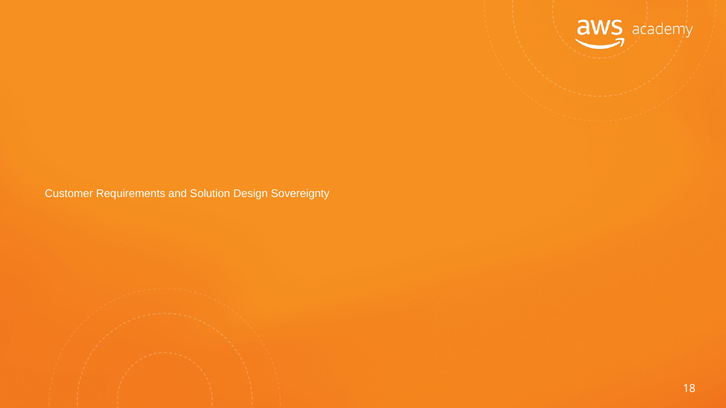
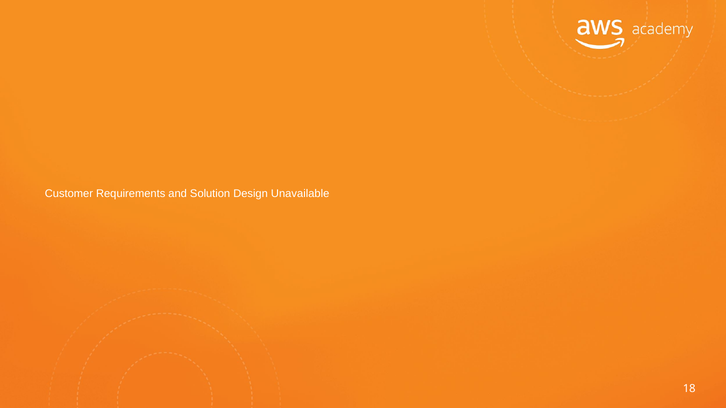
Sovereignty: Sovereignty -> Unavailable (300, 194)
